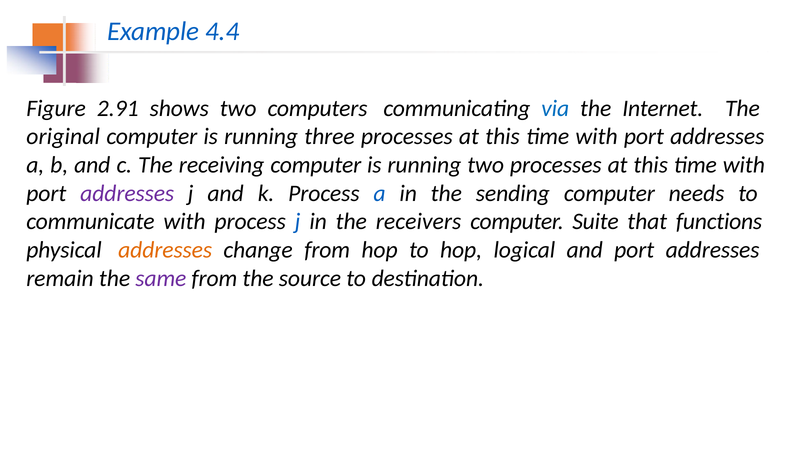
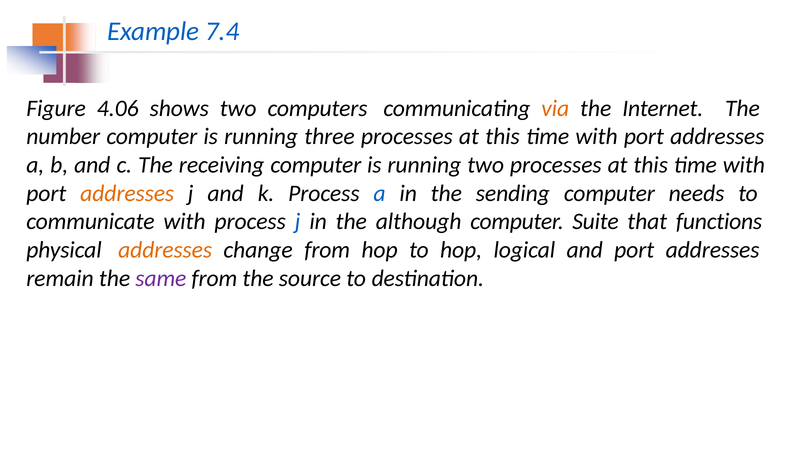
4.4: 4.4 -> 7.4 (222, 32)
2.91: 2.91 -> 4.06 (118, 108)
via colour: blue -> orange (555, 108)
original: original -> number (63, 137)
addresses colour: purple -> orange (127, 194)
receivers: receivers -> although (419, 222)
